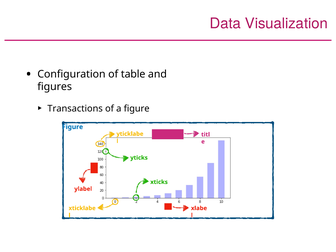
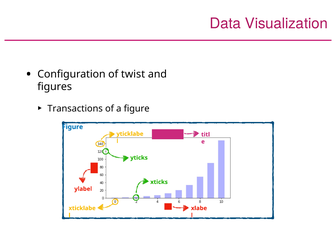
table: table -> twist (133, 74)
